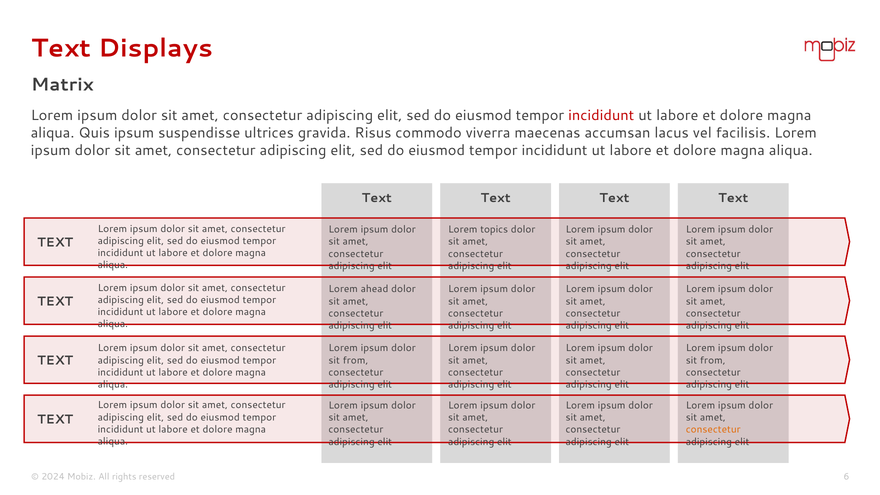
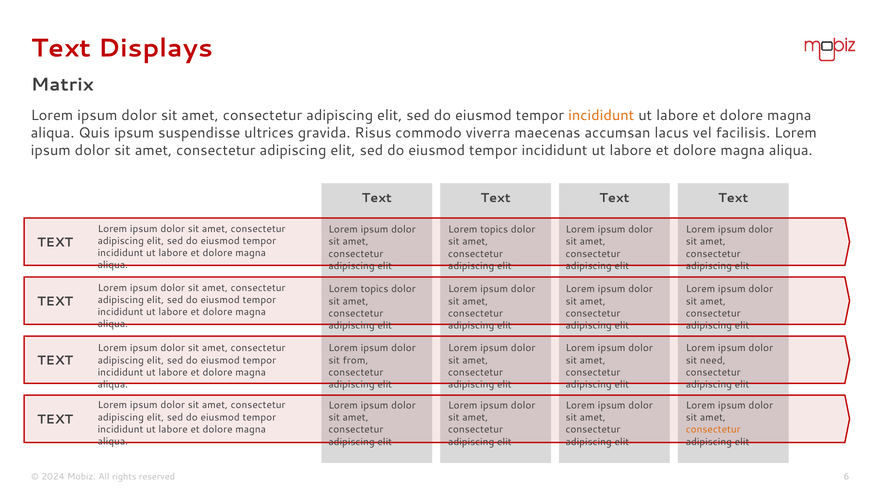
incididunt colour: red -> orange (601, 115)
ahead: ahead -> topics (375, 289)
from: from -> need (713, 360)
